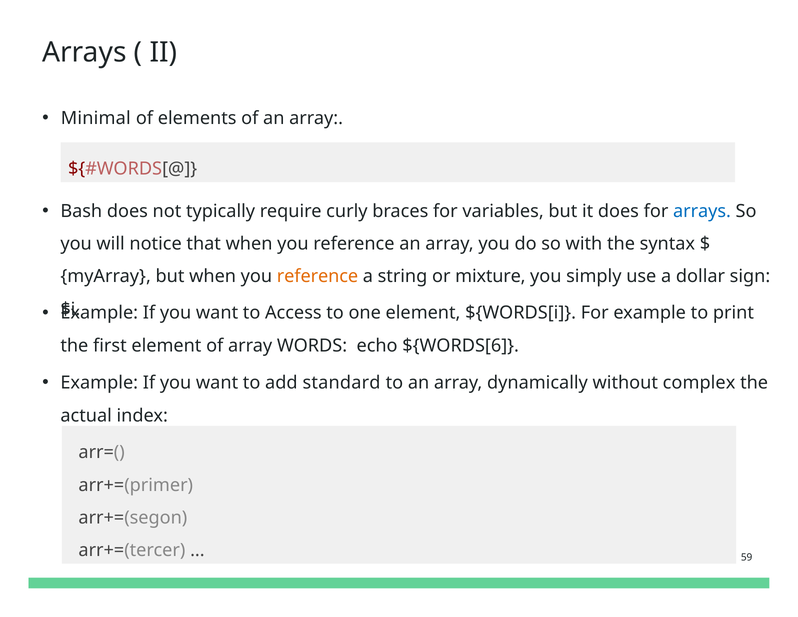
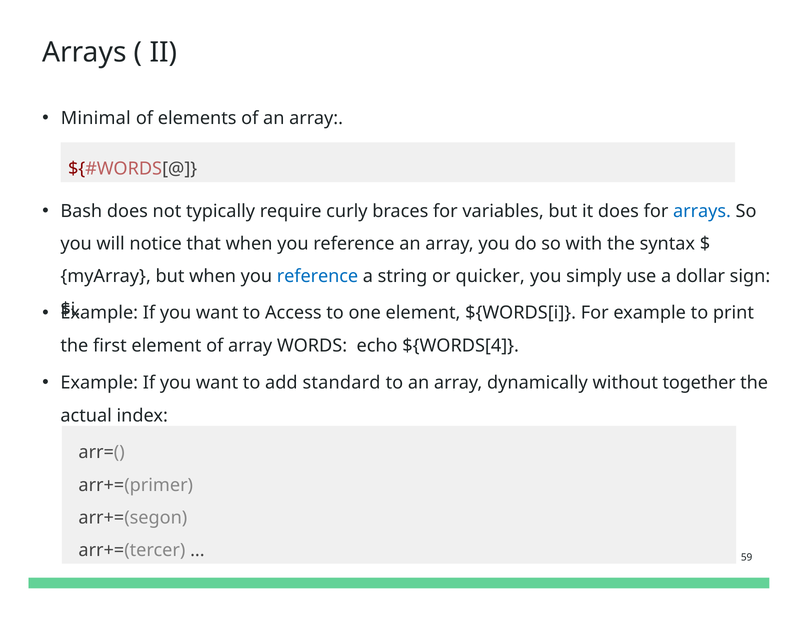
reference colour: orange -> blue (317, 276)
mixture: mixture -> quicker (490, 276)
${WORDS[6: ${WORDS[6 -> ${WORDS[4 (461, 345)
complex: complex -> together (699, 383)
